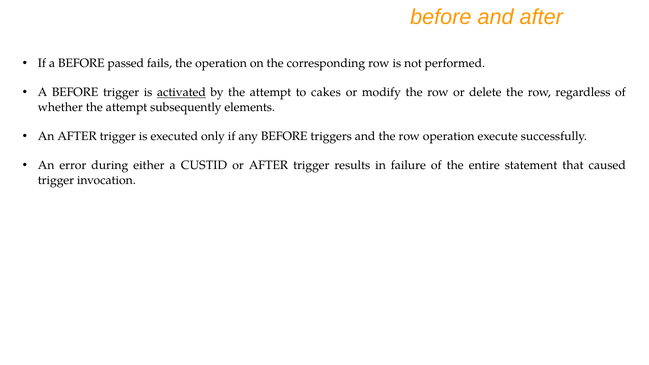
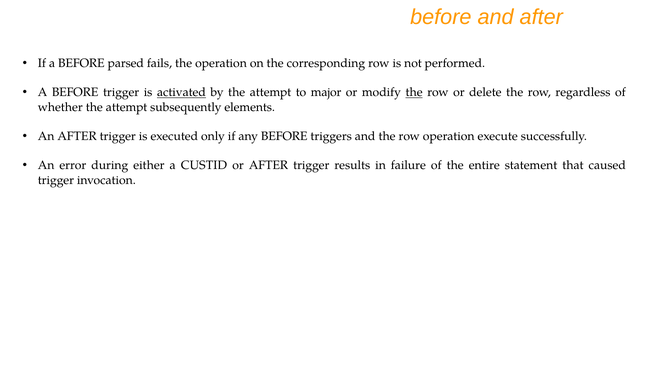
passed: passed -> parsed (126, 63)
cakes: cakes -> major (326, 92)
the underline: none -> present (414, 92)
